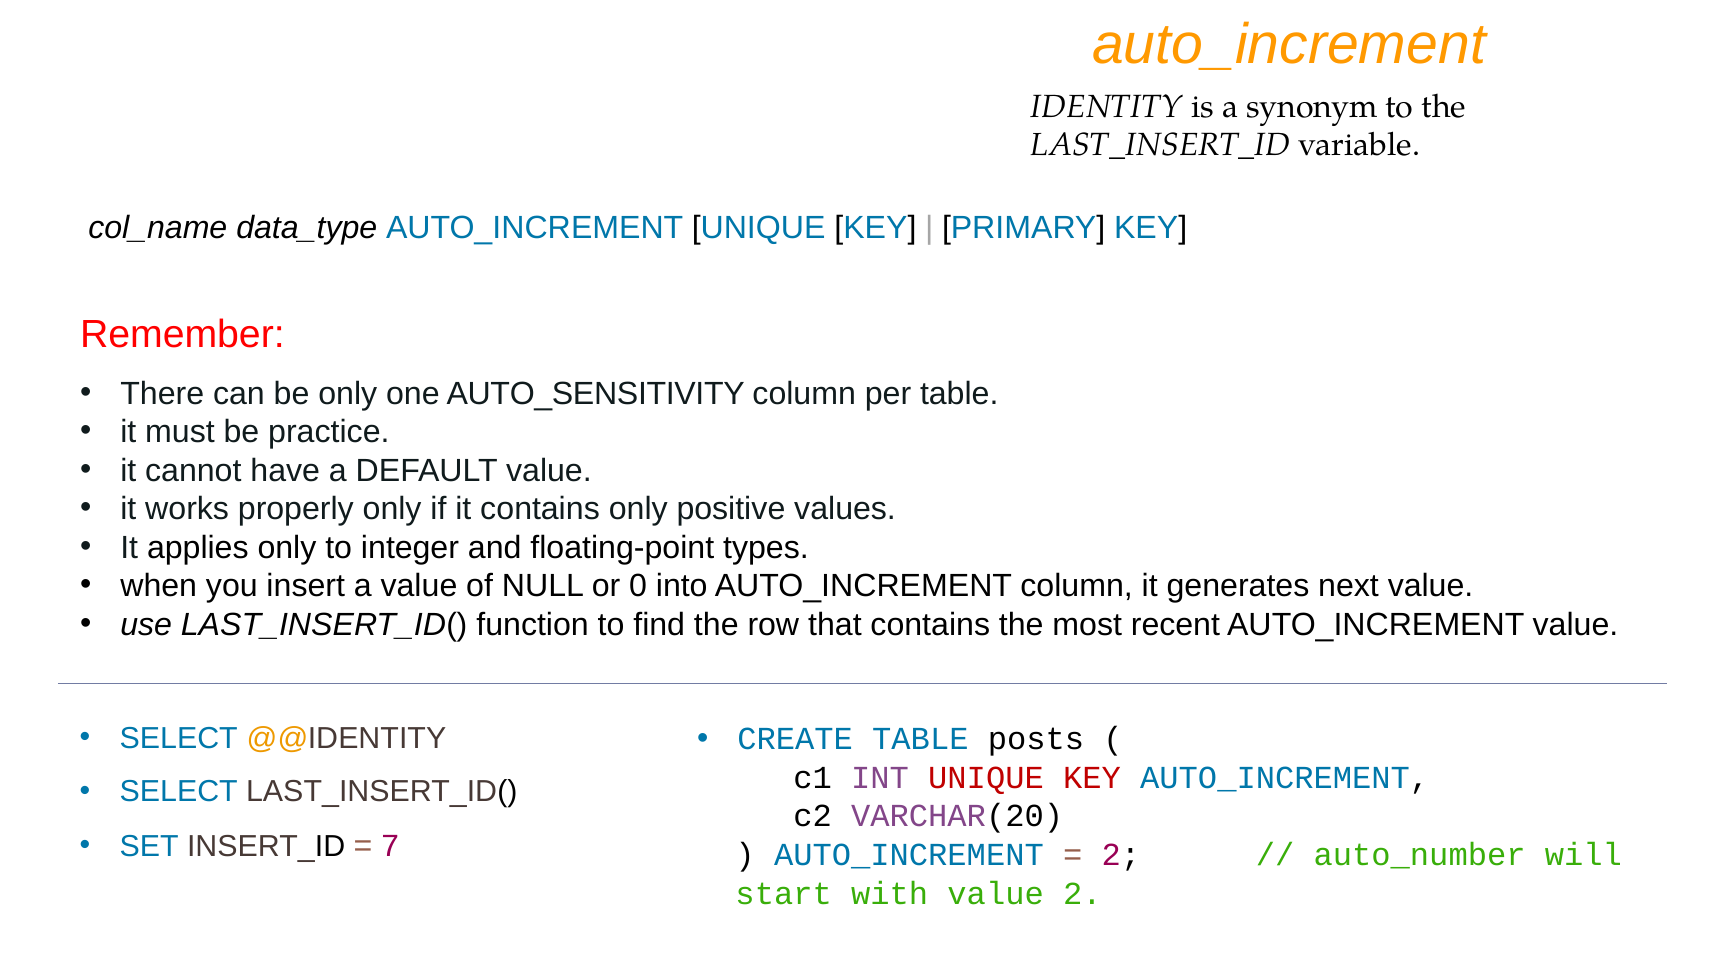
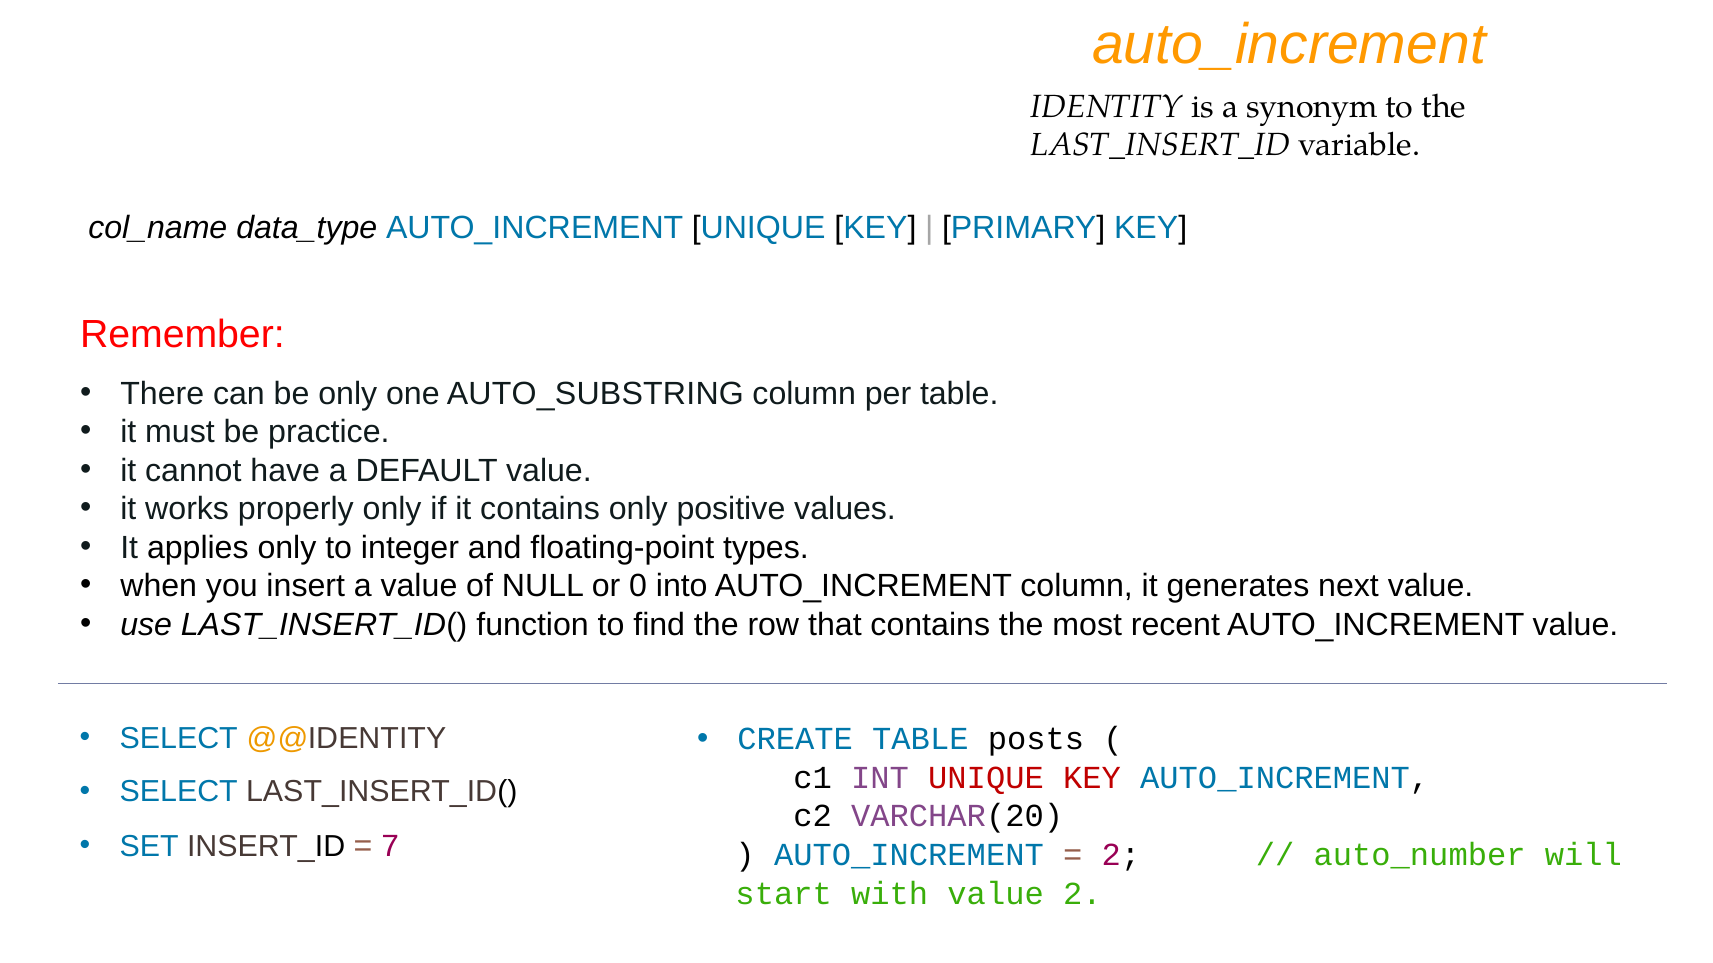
AUTO_SENSITIVITY: AUTO_SENSITIVITY -> AUTO_SUBSTRING (595, 394)
